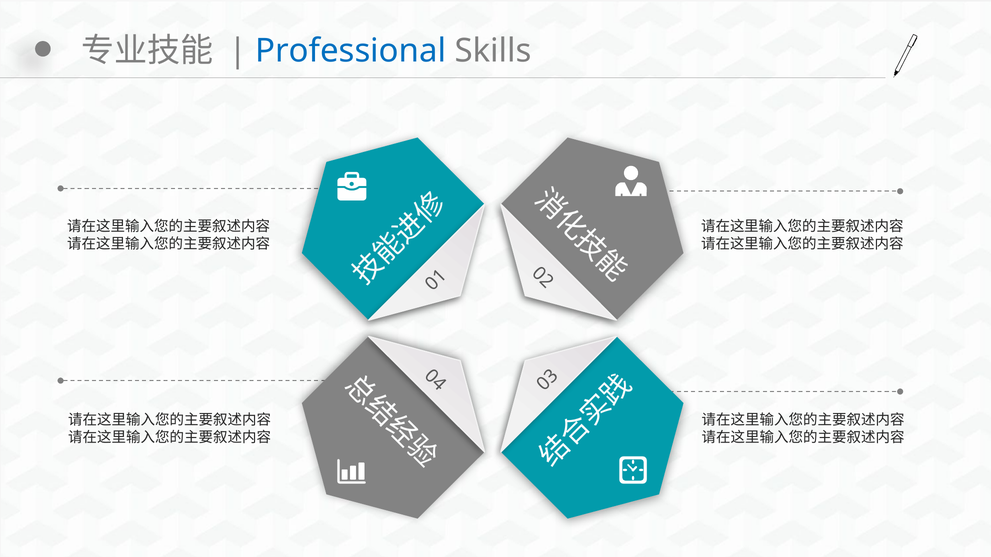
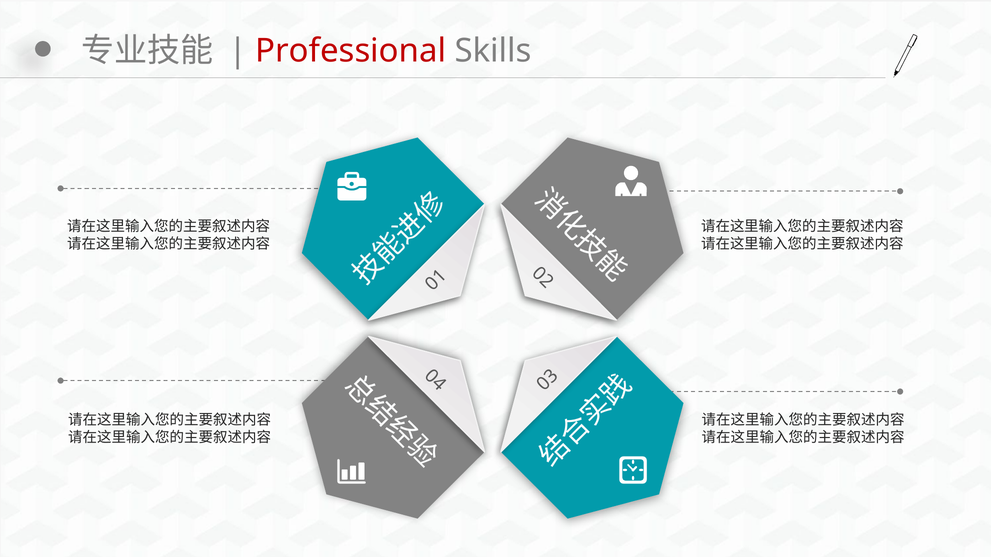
Professional colour: blue -> red (351, 51)
